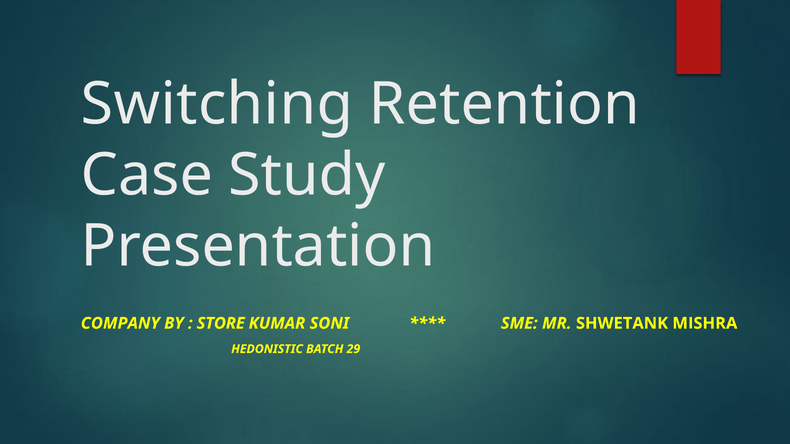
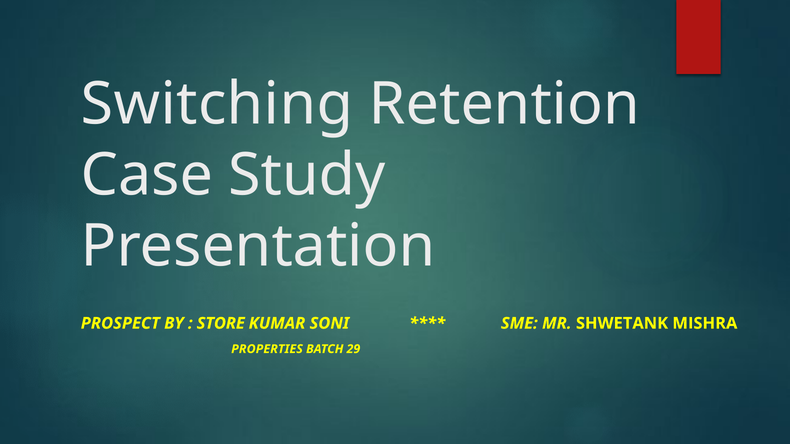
COMPANY: COMPANY -> PROSPECT (120, 324)
HEDONISTIC: HEDONISTIC -> PROPERTIES (267, 349)
